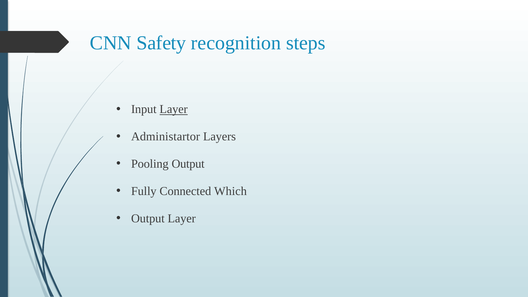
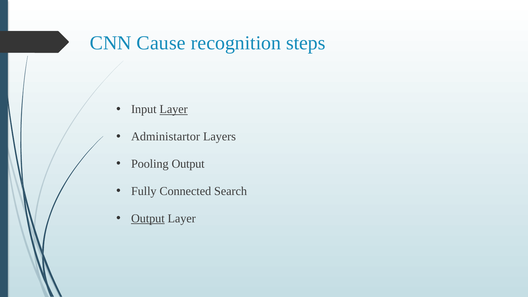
Safety: Safety -> Cause (161, 43)
Which: Which -> Search (231, 191)
Output underline: none -> present (148, 218)
